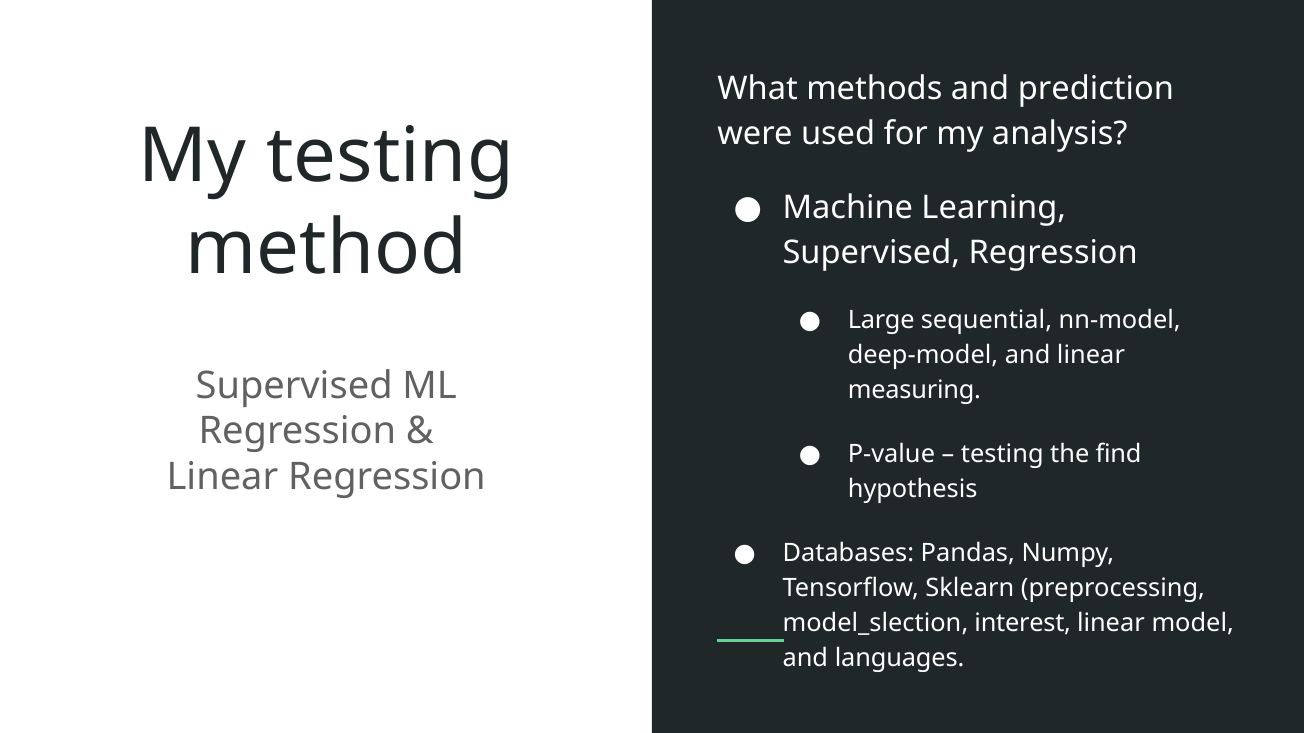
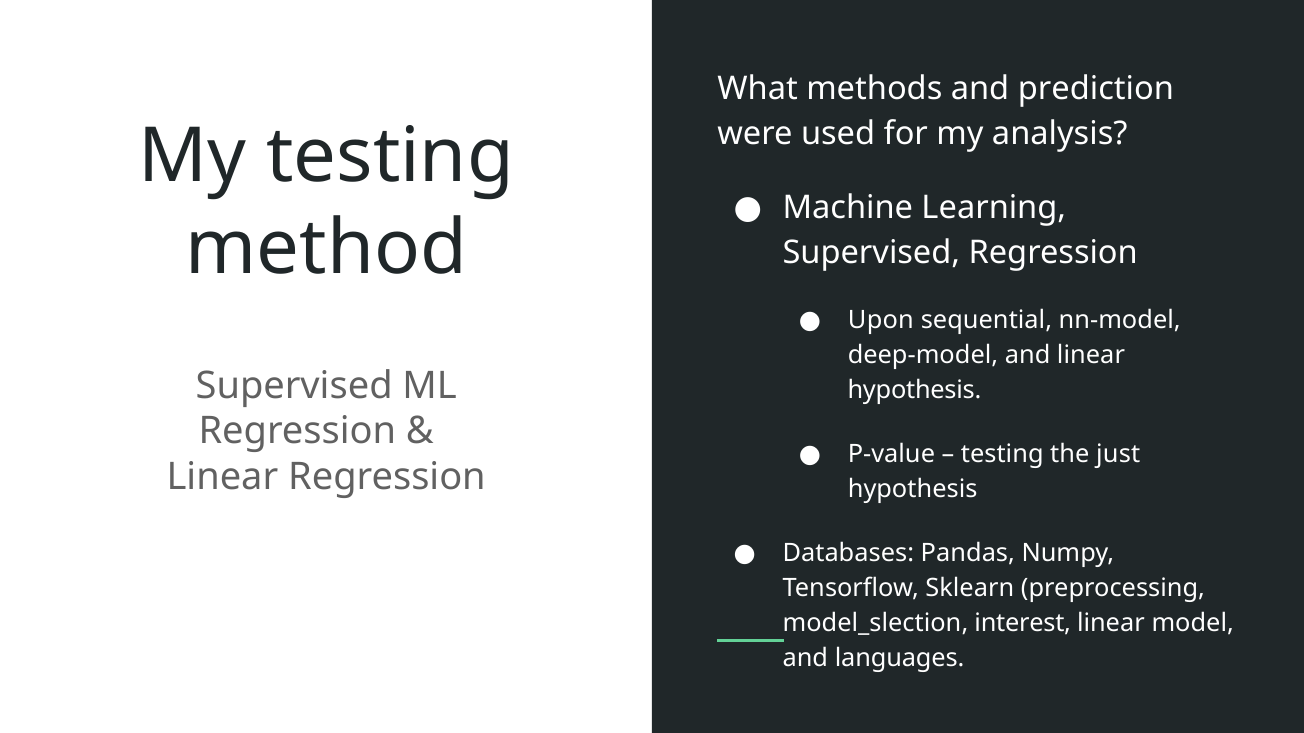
Large: Large -> Upon (881, 321)
measuring: measuring -> hypothesis (914, 391)
find: find -> just (1118, 455)
